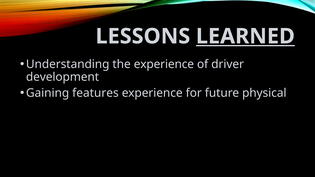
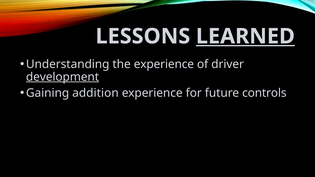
development underline: none -> present (63, 77)
features: features -> addition (95, 93)
physical: physical -> controls (264, 93)
